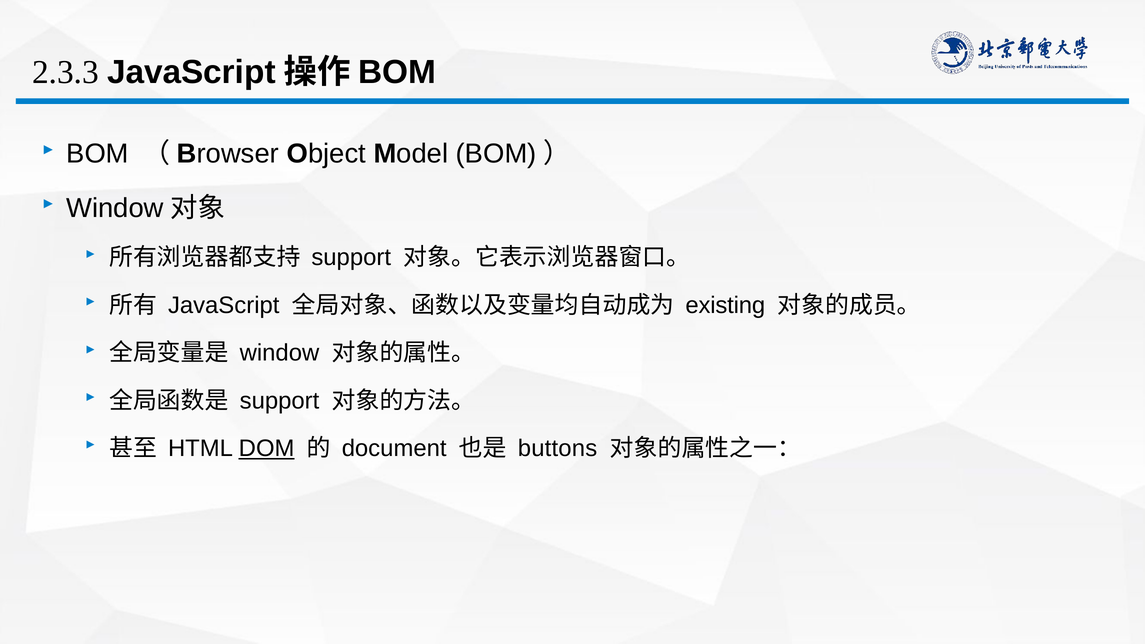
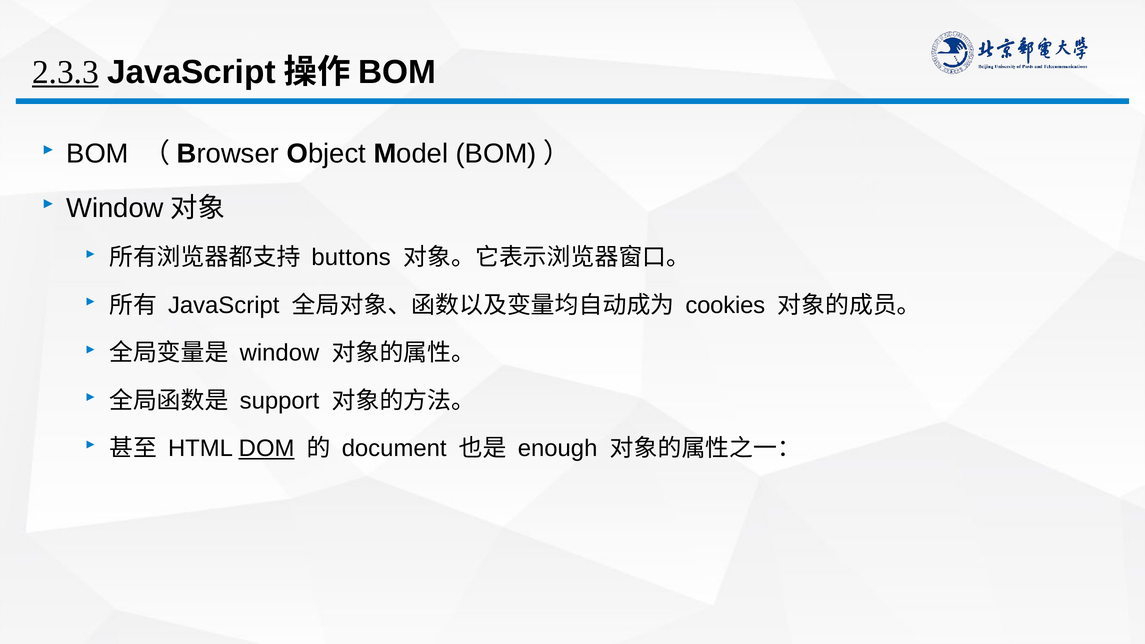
2.3.3 underline: none -> present (65, 72)
support: support -> buttons (351, 258)
existing: existing -> cookies (725, 305)
buttons: buttons -> enough (558, 448)
